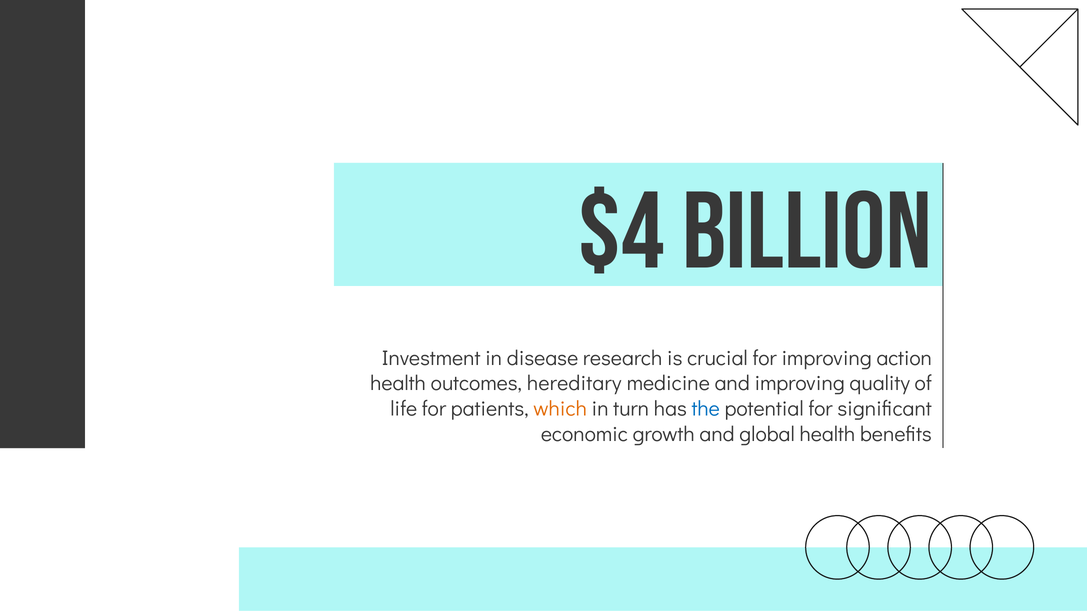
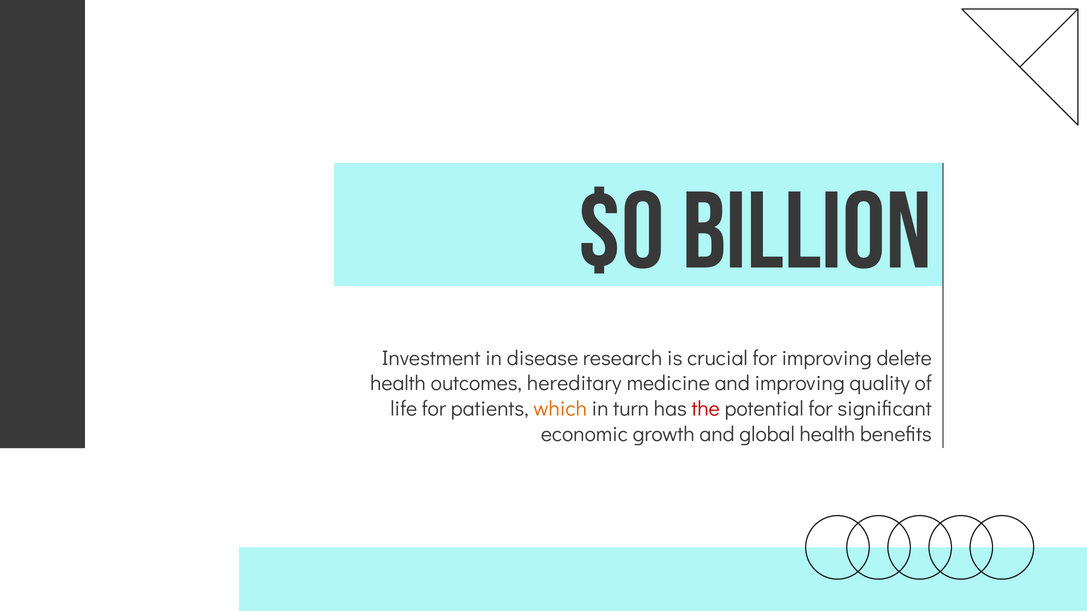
$4: $4 -> $0 (621, 232)
action: action -> delete (904, 358)
the colour: blue -> red (706, 409)
